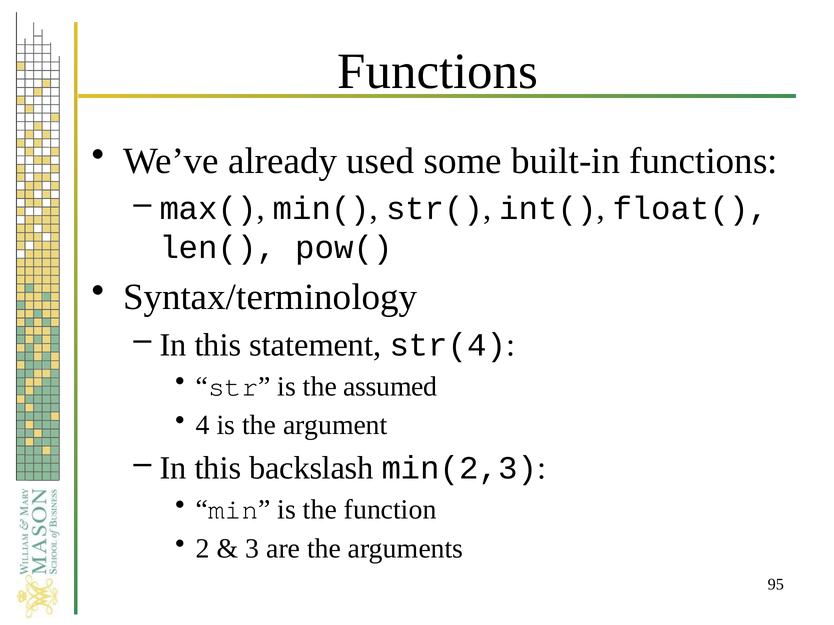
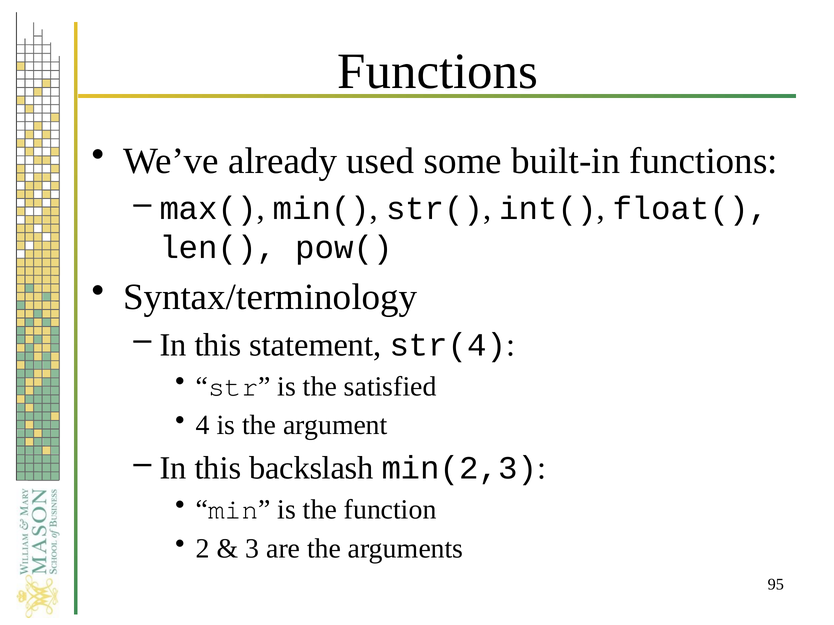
assumed: assumed -> satisfied (390, 387)
